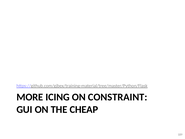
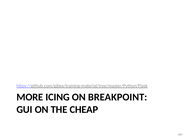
CONSTRAINT: CONSTRAINT -> BREAKPOINT (118, 97)
